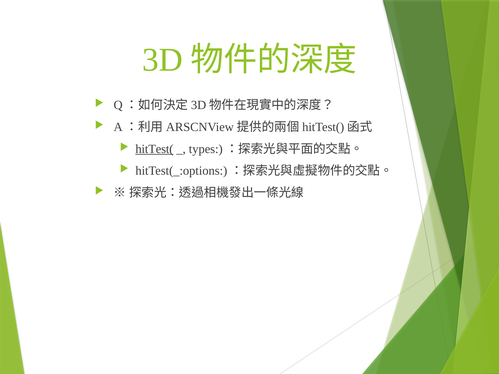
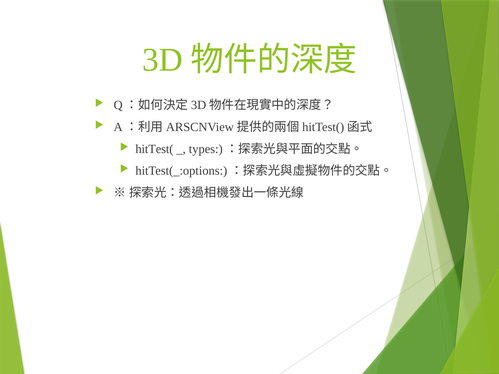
hitTest( underline: present -> none (154, 149)
